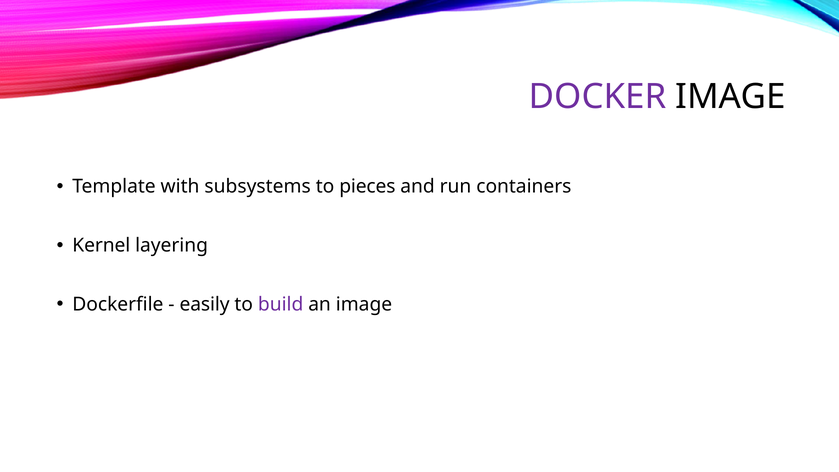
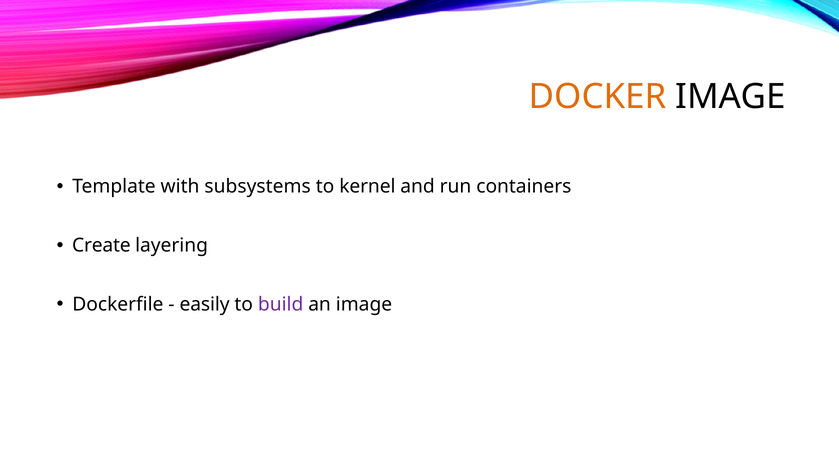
DOCKER colour: purple -> orange (598, 97)
pieces: pieces -> kernel (367, 186)
Kernel: Kernel -> Create (101, 245)
